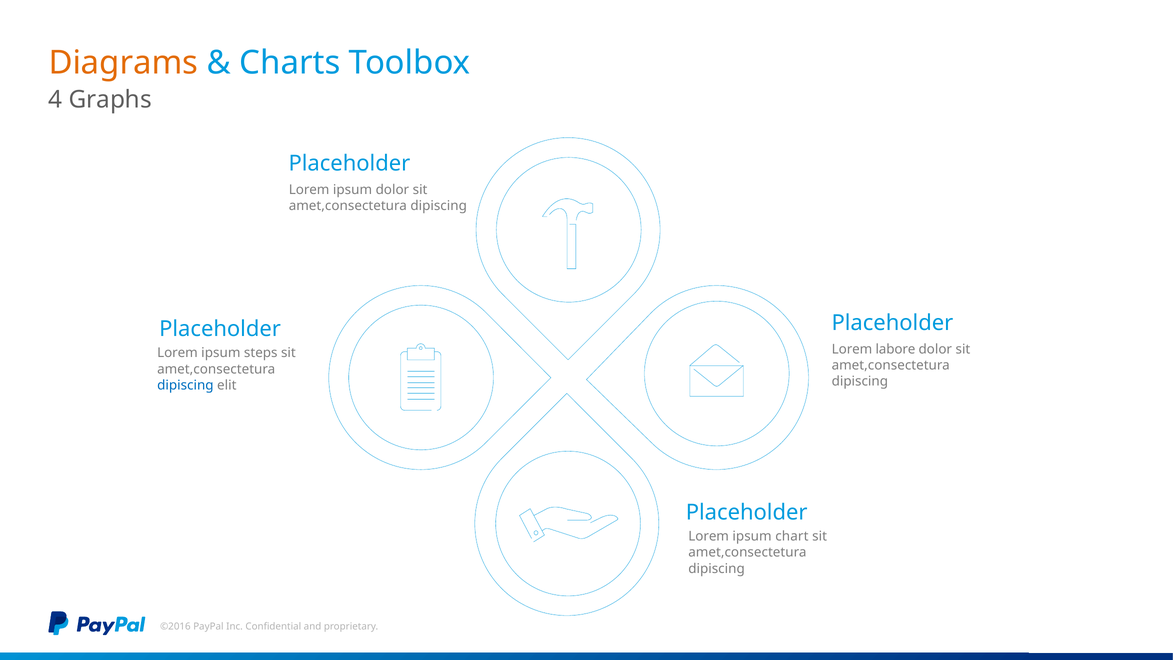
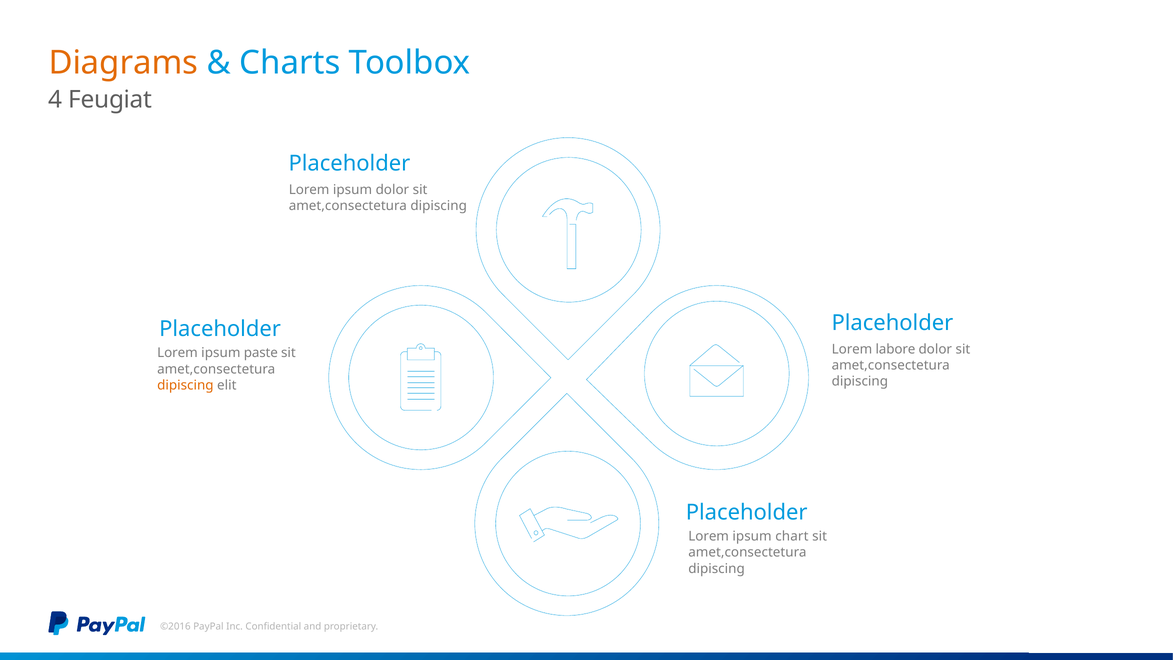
Graphs: Graphs -> Feugiat (110, 99)
steps: steps -> paste (261, 353)
dipiscing colour: blue -> orange (185, 385)
